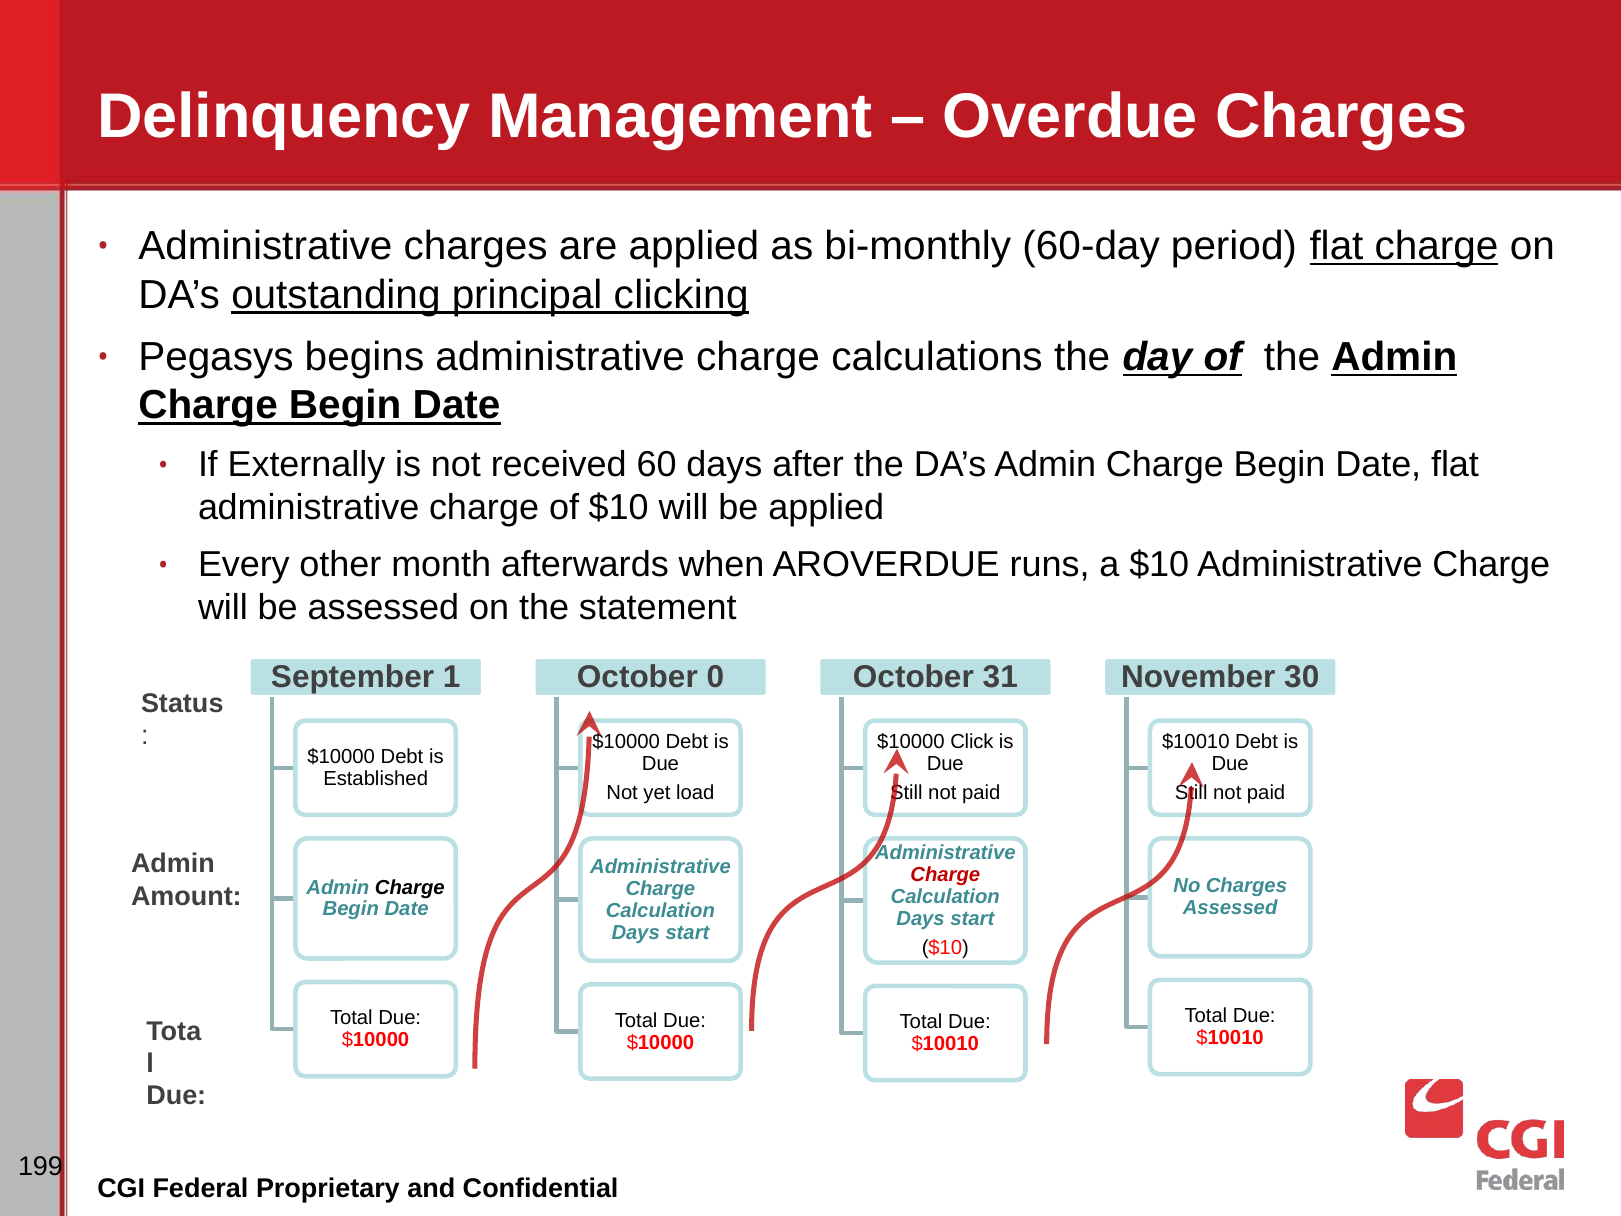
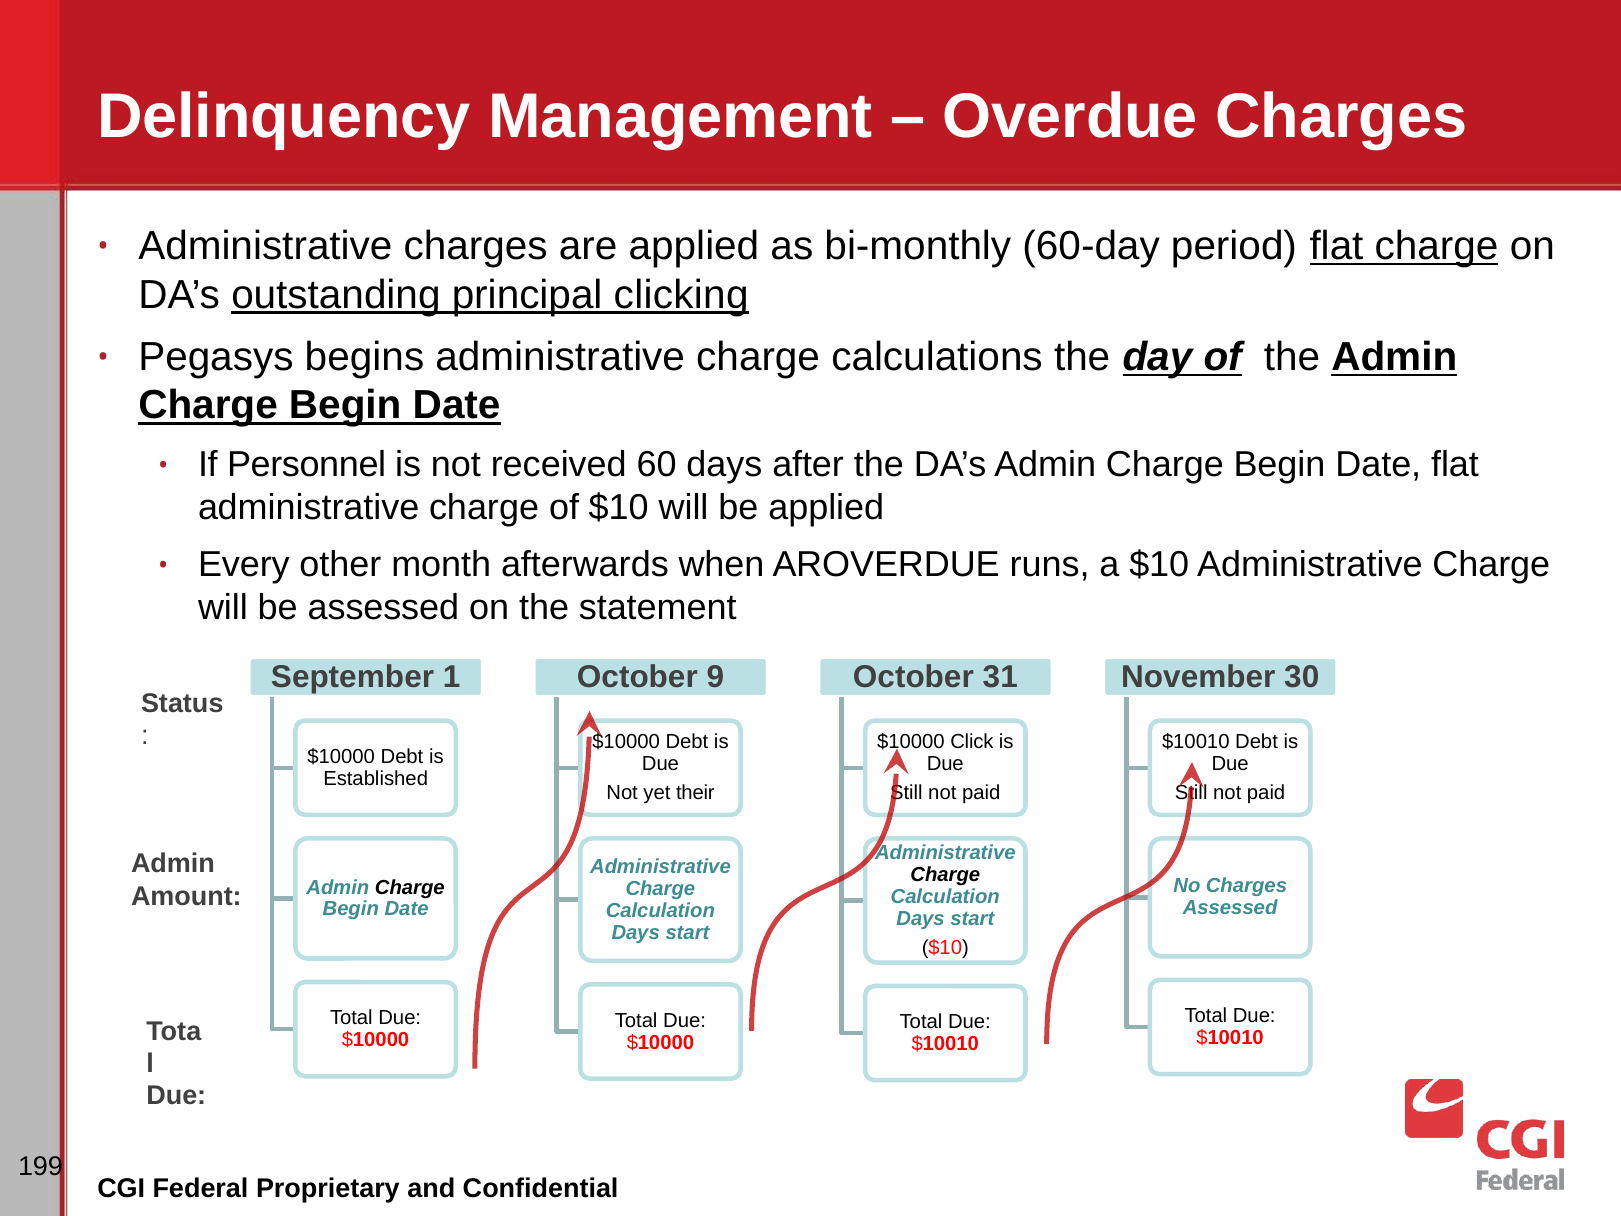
Externally: Externally -> Personnel (307, 465)
0: 0 -> 9 (715, 677)
load: load -> their (695, 793)
Charge colour: red -> black (945, 875)
